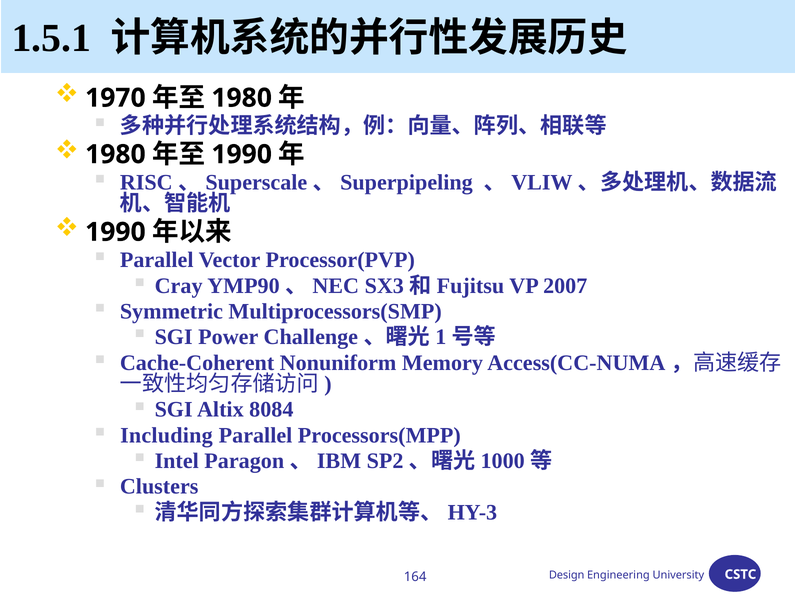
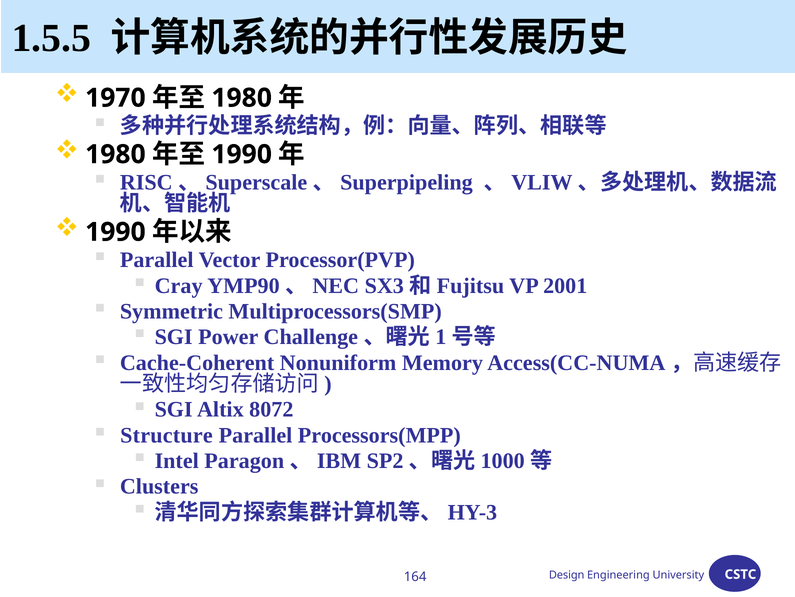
1.5.1: 1.5.1 -> 1.5.5 (51, 38)
2007: 2007 -> 2001 (565, 285)
8084: 8084 -> 8072 (271, 409)
Including: Including -> Structure (166, 435)
